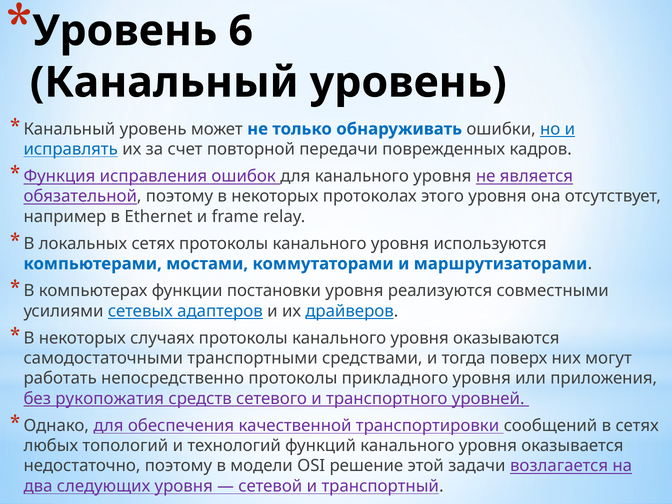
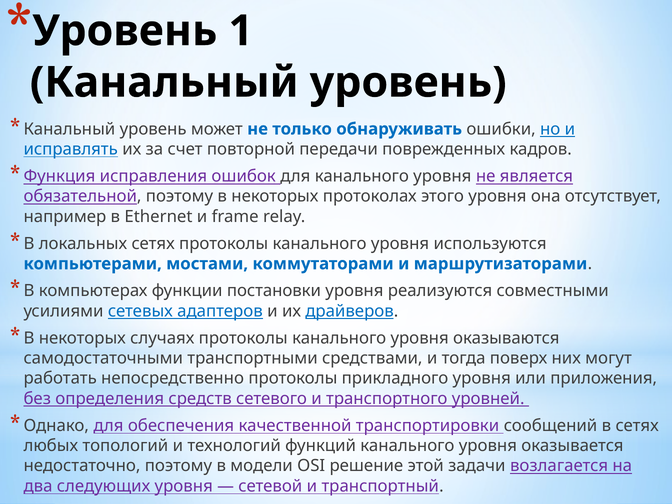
6: 6 -> 1 (241, 31)
рукопожатия: рукопожатия -> определения (110, 399)
